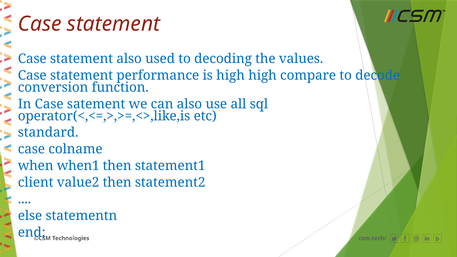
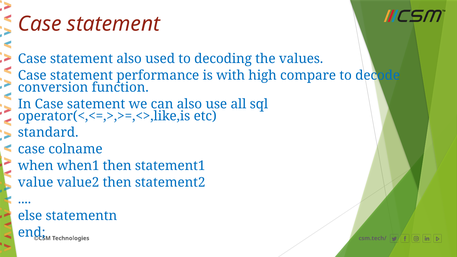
is high: high -> with (231, 75)
client: client -> value (36, 183)
